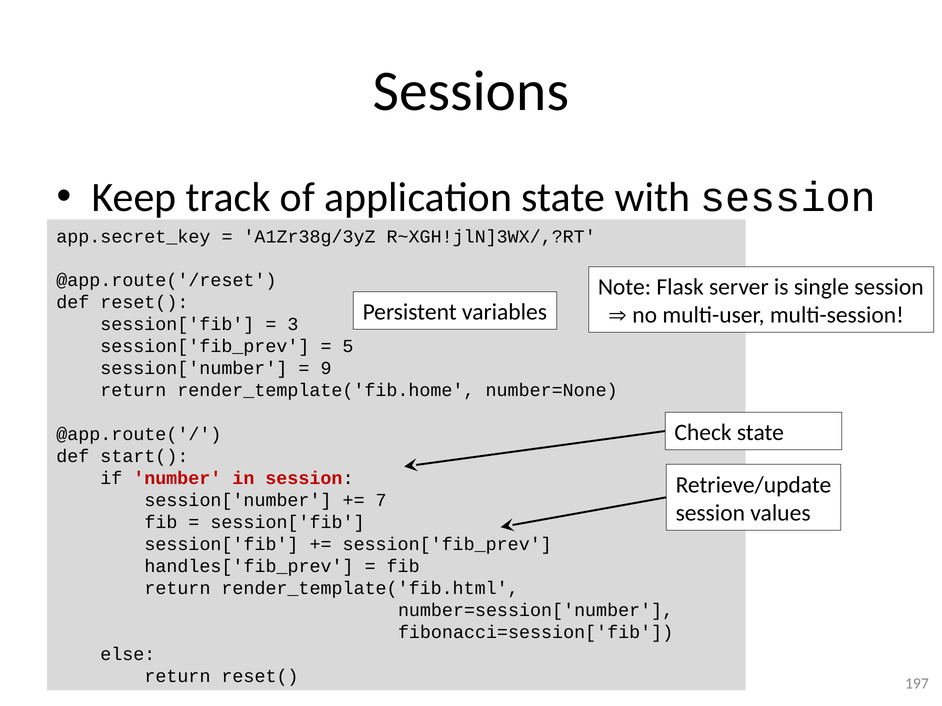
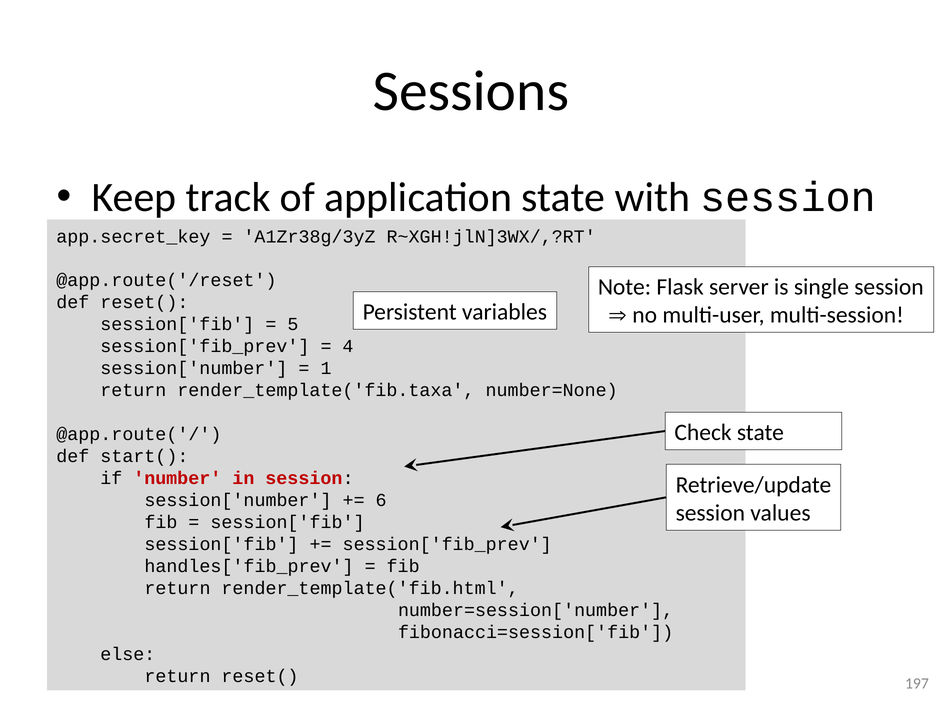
3: 3 -> 5 (293, 325)
5: 5 -> 4 (348, 347)
9: 9 -> 1 (326, 369)
render_template('fib.home: render_template('fib.home -> render_template('fib.taxa (326, 391)
7: 7 -> 6 (381, 501)
